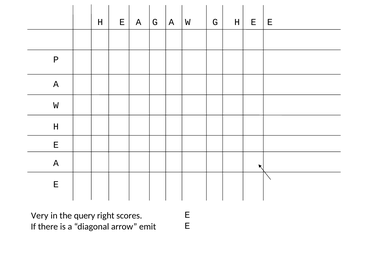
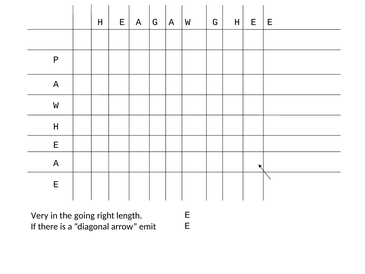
query: query -> going (84, 215)
scores: scores -> length (129, 215)
